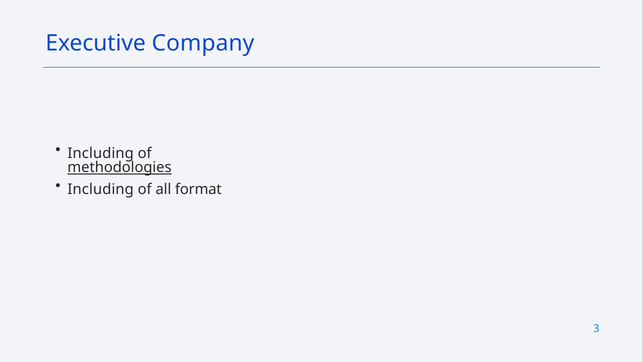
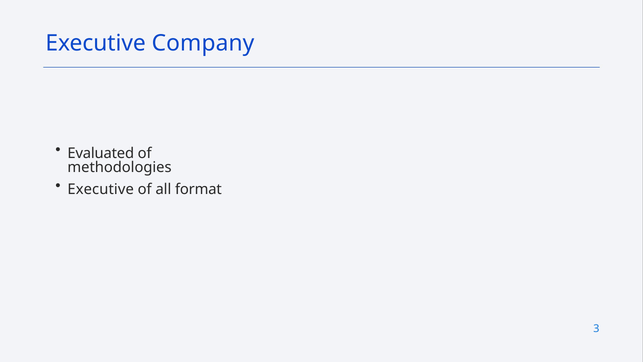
Including: Including -> Evaluated (101, 153)
methodologies underline: present -> none (120, 167)
Including: Including -> Executive (101, 189)
